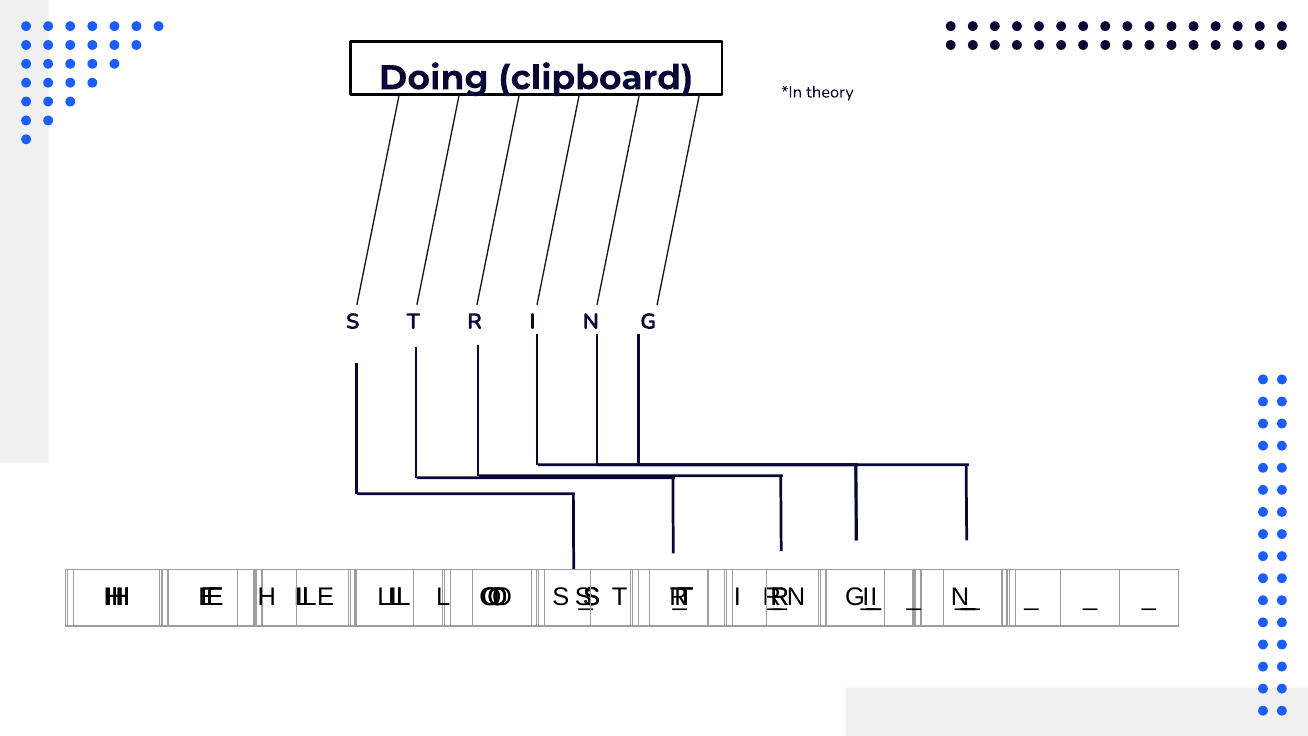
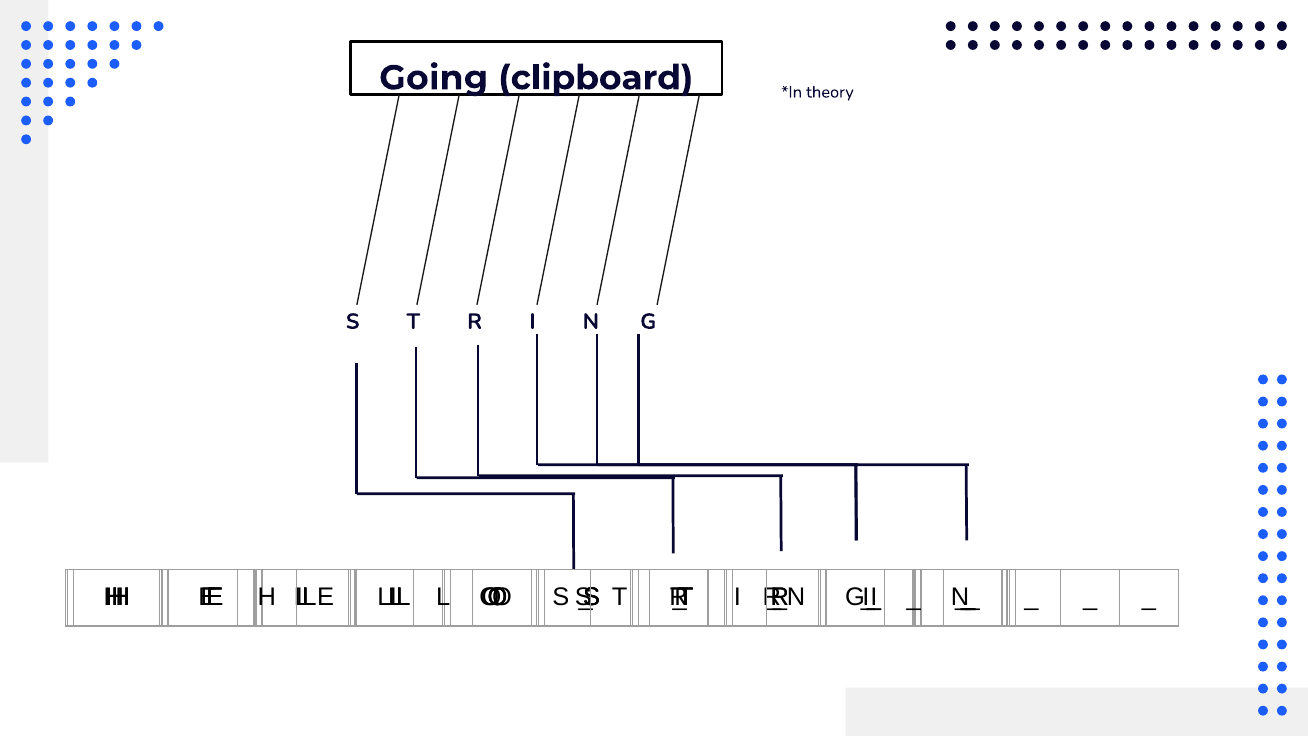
Doing: Doing -> Going (434, 78)
